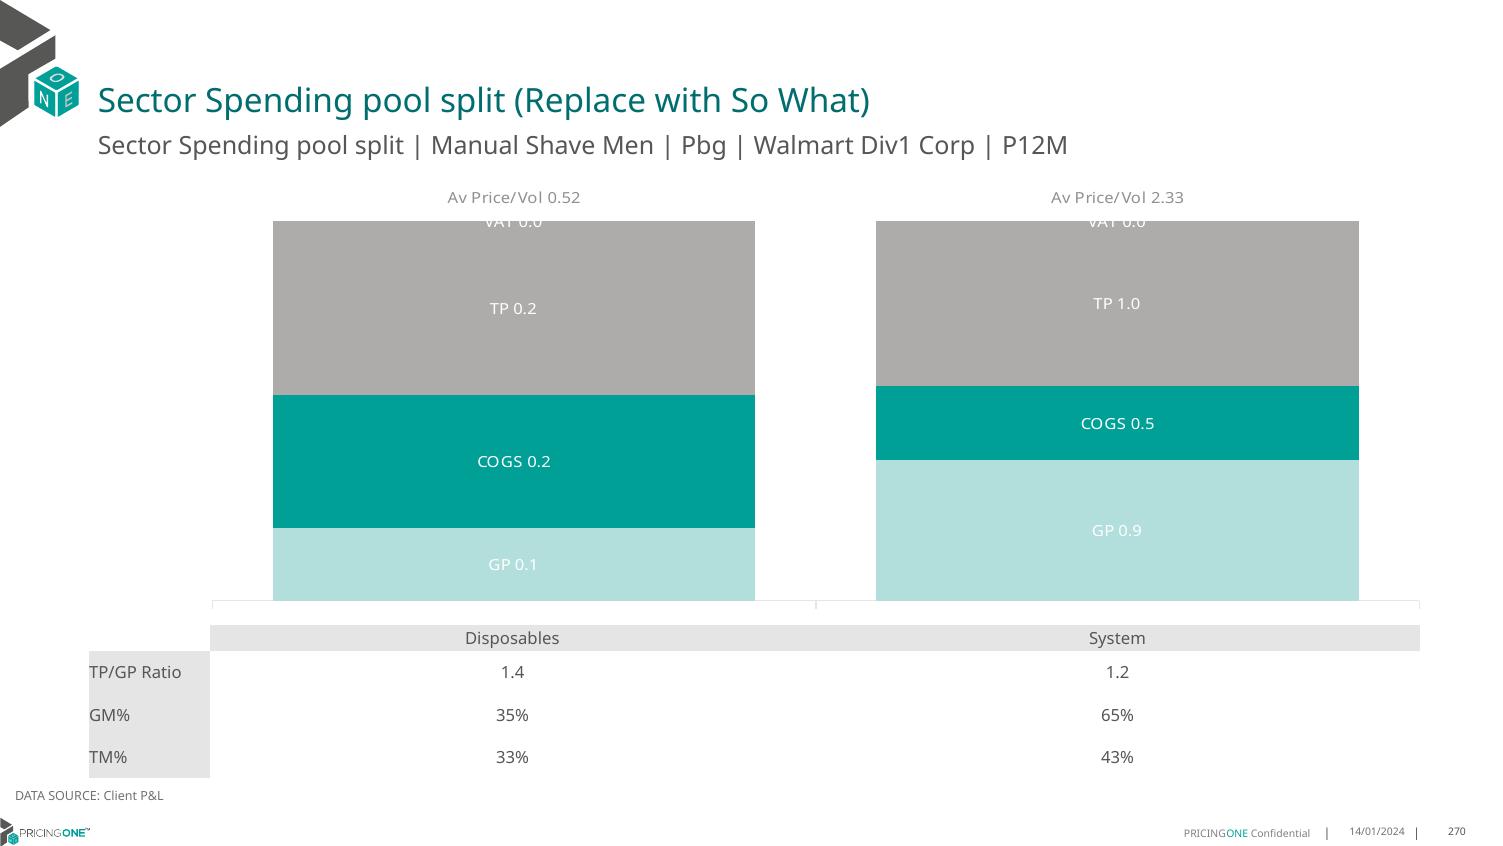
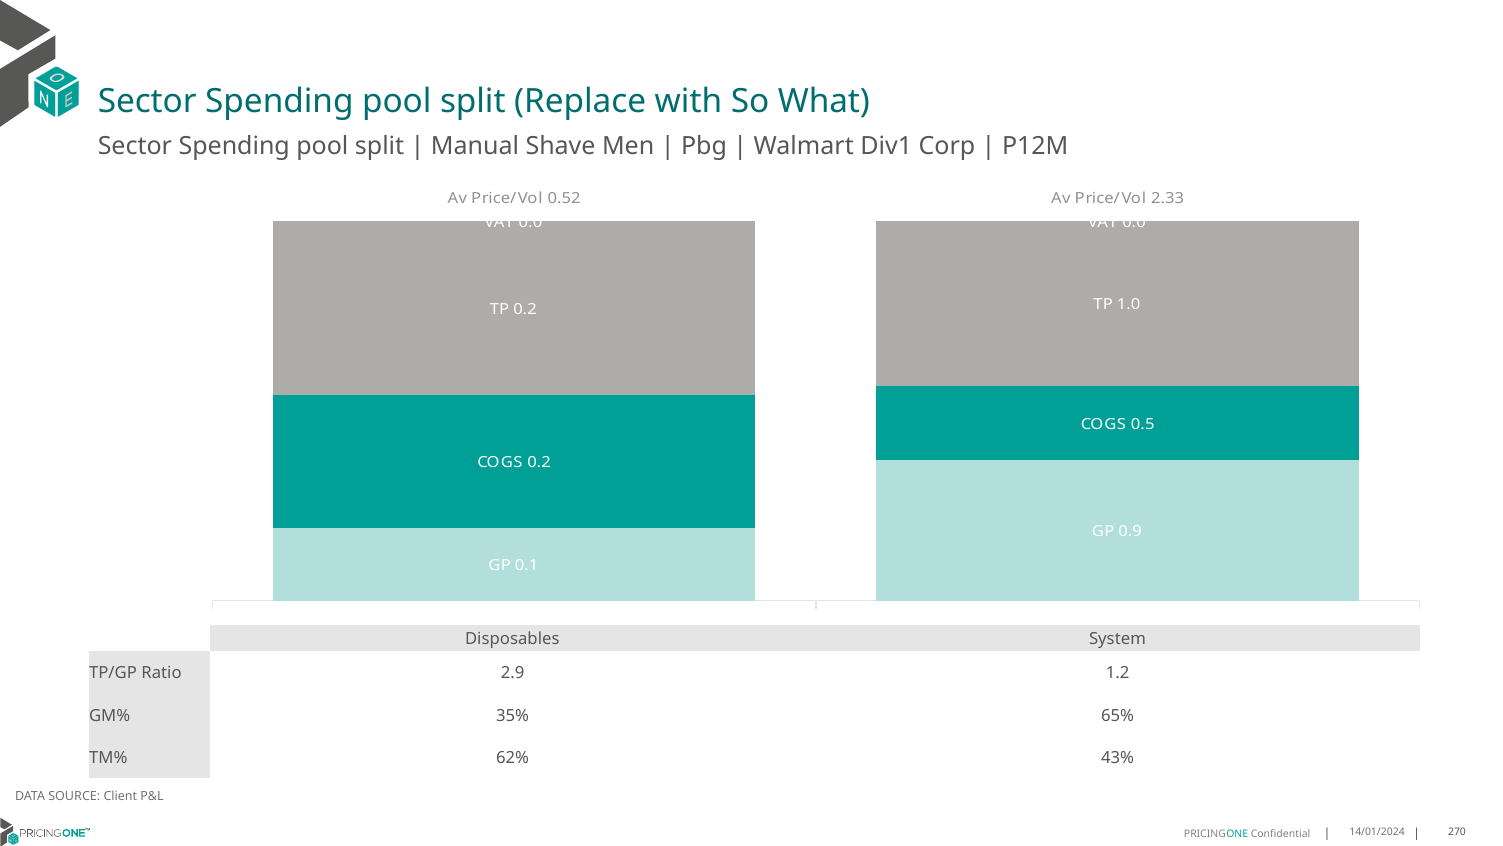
1.4: 1.4 -> 2.9 (513, 673)
33%: 33% -> 62% (513, 758)
